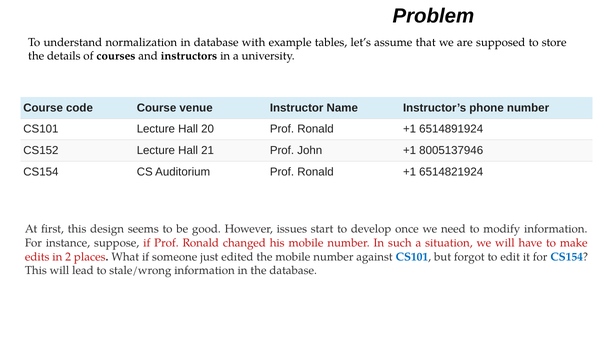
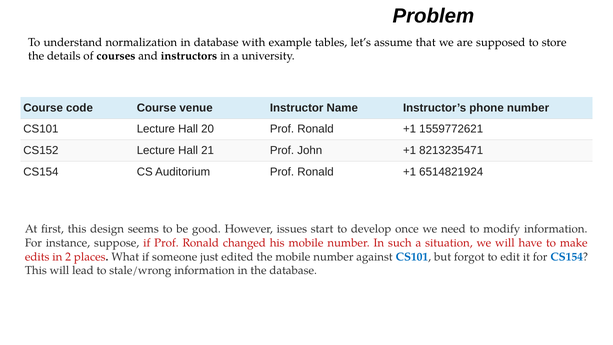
6514891924: 6514891924 -> 1559772621 (451, 129)
8005137946: 8005137946 -> 8213235471 (451, 150)
